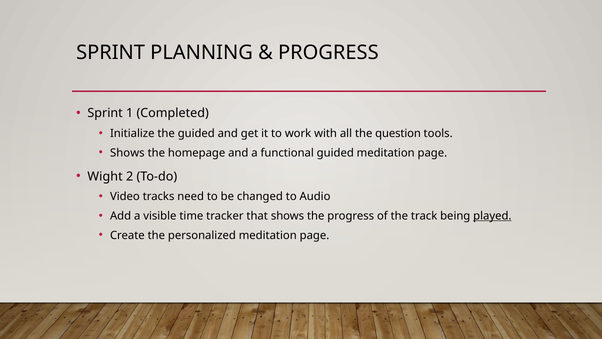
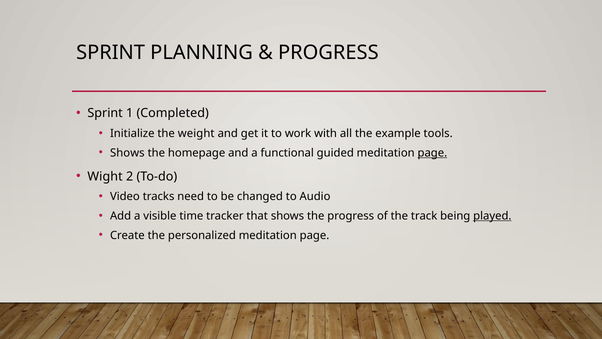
the guided: guided -> weight (196, 133)
question: question -> example (398, 133)
page underline: none -> present (432, 153)
